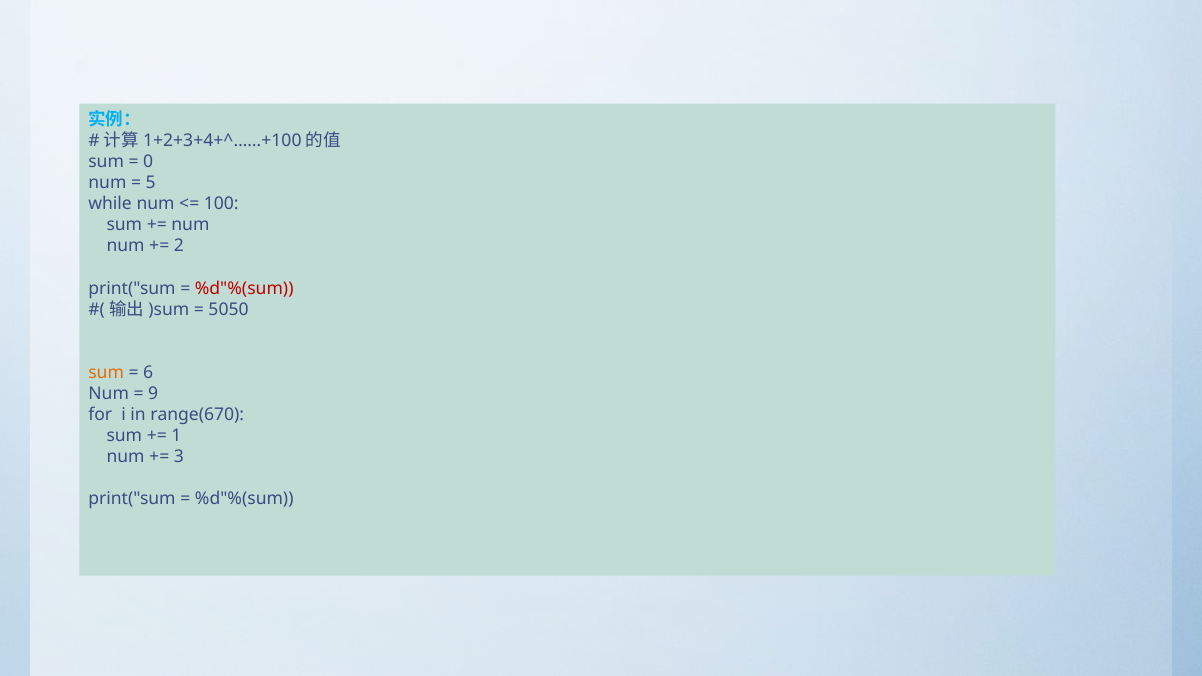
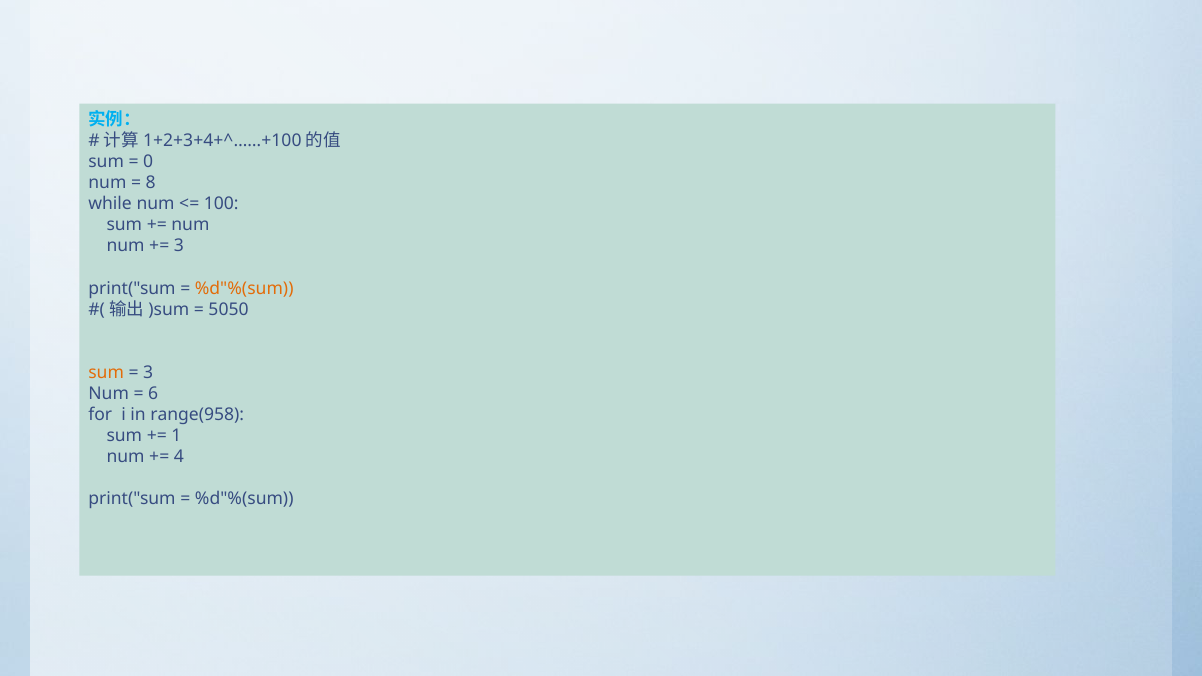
5: 5 -> 8 (151, 183)
2: 2 -> 3 (179, 246)
%d"%(sum colour: red -> orange (244, 288)
6: 6 -> 3 (148, 373)
9: 9 -> 6 (153, 394)
range(670: range(670 -> range(958 (197, 415)
3: 3 -> 4 (179, 457)
